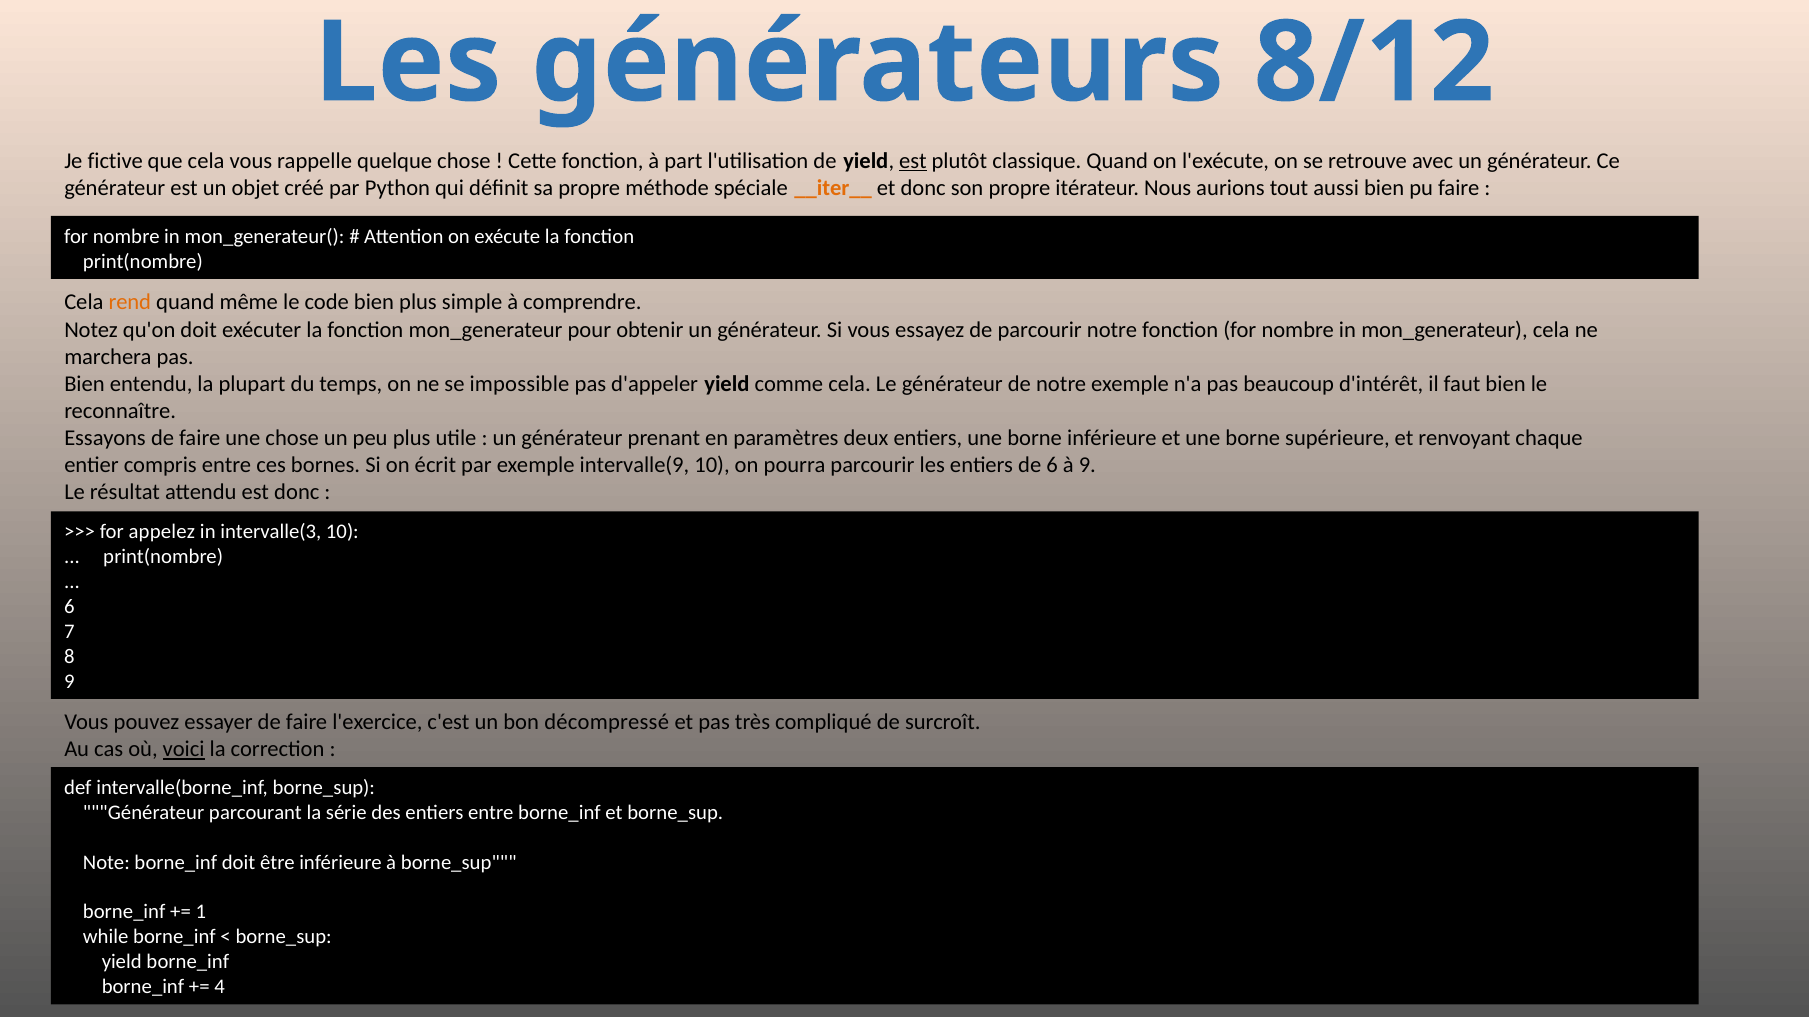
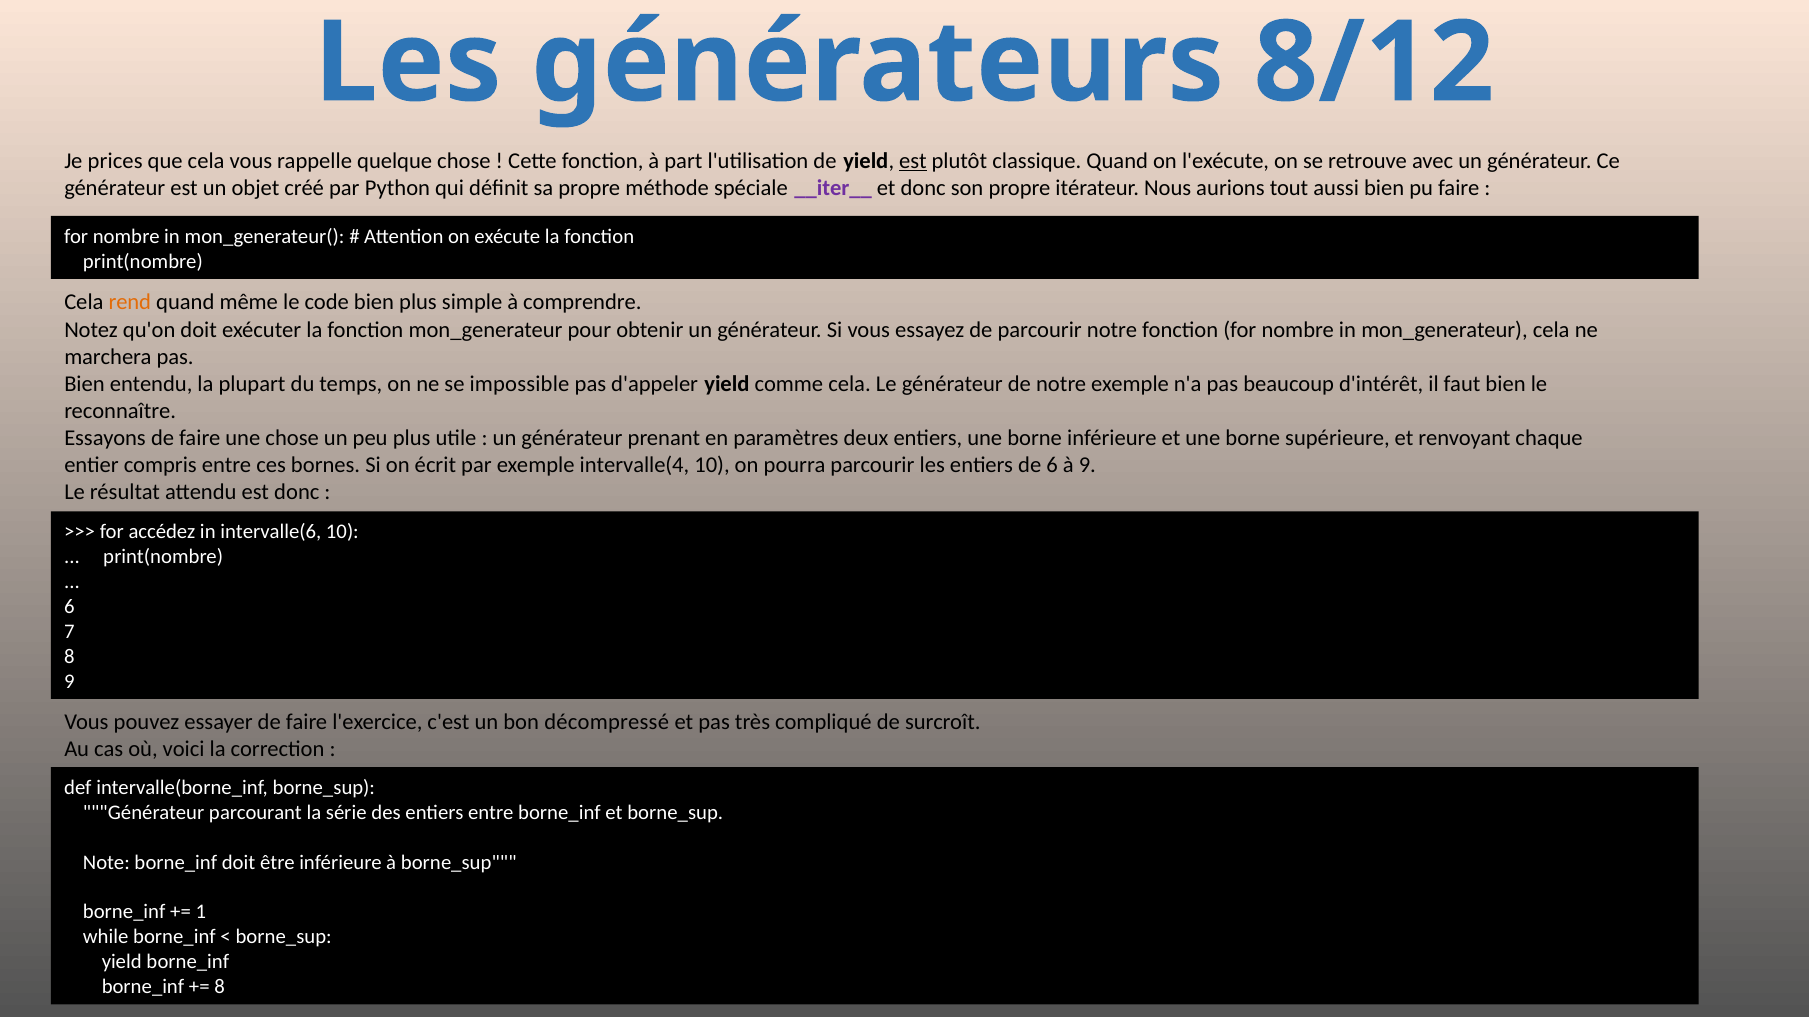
fictive: fictive -> prices (115, 161)
__iter__ colour: orange -> purple (833, 188)
intervalle(9: intervalle(9 -> intervalle(4 (634, 465)
appelez: appelez -> accédez (162, 532)
intervalle(3: intervalle(3 -> intervalle(6 (271, 532)
voici underline: present -> none (184, 750)
4: 4 -> 8 (220, 987)
